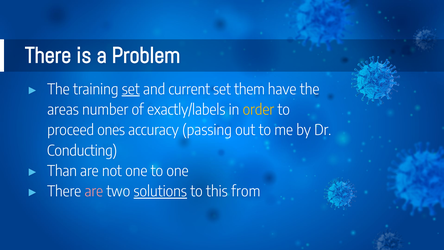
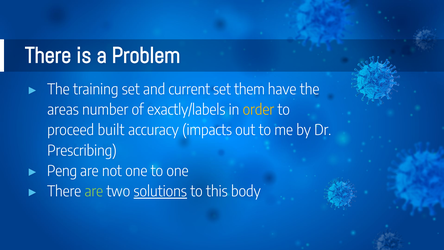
set underline: present -> none (131, 89)
ones: ones -> built (111, 130)
passing: passing -> impacts (207, 130)
Conducting: Conducting -> Prescribing (82, 151)
Than: Than -> Peng (62, 171)
are colour: pink -> light green (94, 192)
from: from -> body (246, 192)
